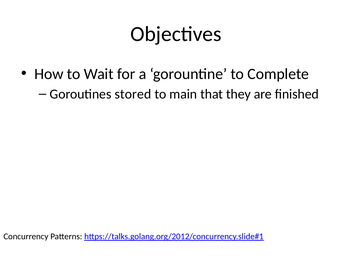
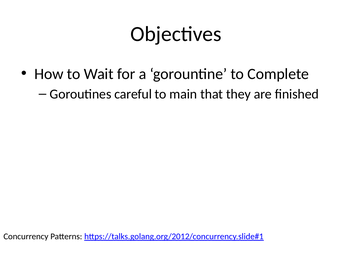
stored: stored -> careful (133, 94)
